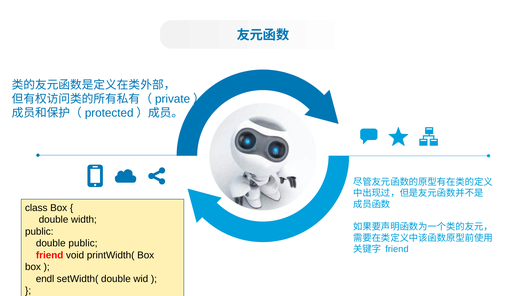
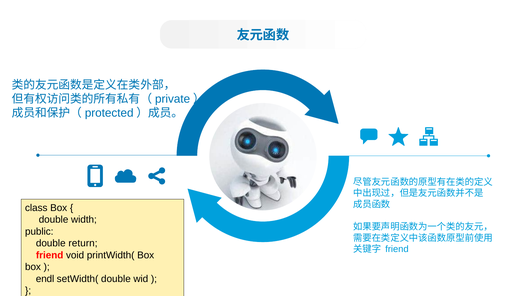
double public: public -> return (83, 243)
